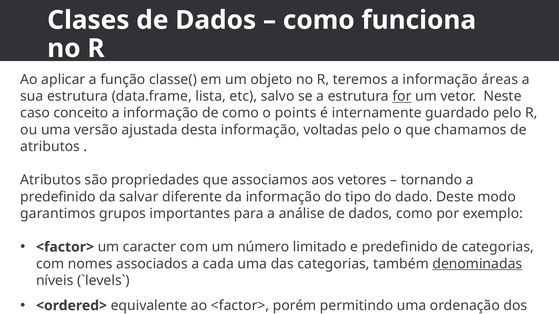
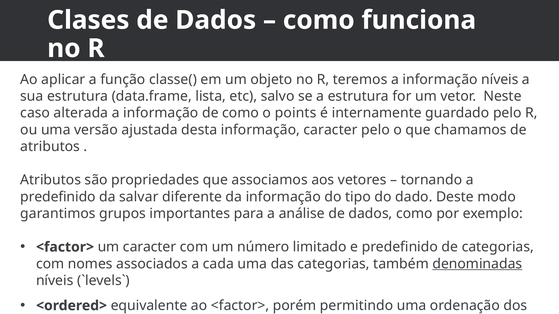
informação áreas: áreas -> níveis (500, 80)
for underline: present -> none (402, 96)
conceito: conceito -> alterada (81, 113)
informação voltadas: voltadas -> caracter (331, 130)
